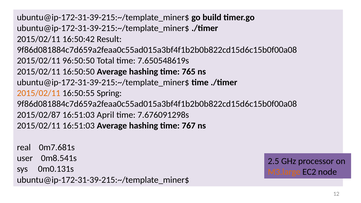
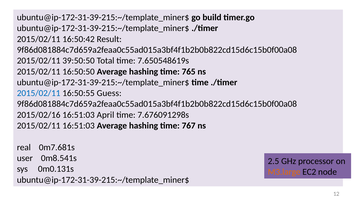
96:50:50: 96:50:50 -> 39:50:50 (79, 61)
2015/02/11 colour: orange -> blue (39, 93)
Spring: Spring -> Guess (109, 93)
2015/02/87: 2015/02/87 -> 2015/02/16 (39, 115)
